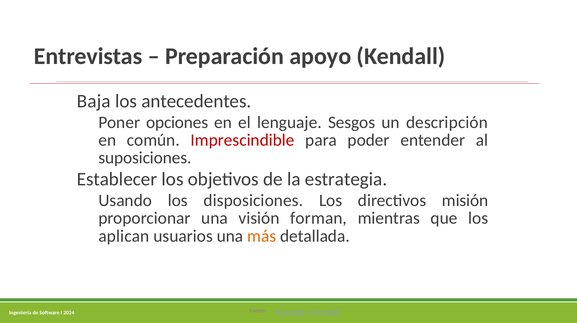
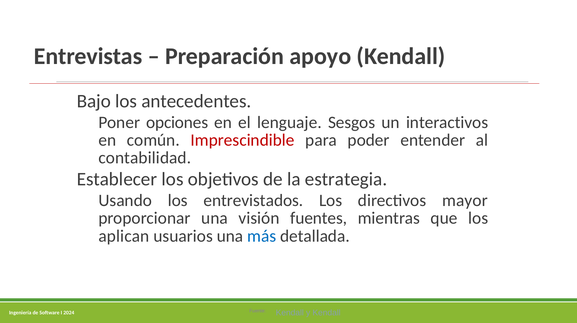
Baja: Baja -> Bajo (94, 101)
descripción: descripción -> interactivos (447, 123)
suposiciones: suposiciones -> contabilidad (145, 158)
disposiciones: disposiciones -> entrevistados (253, 201)
misión: misión -> mayor (465, 201)
forman: forman -> fuentes (319, 218)
más colour: orange -> blue (262, 236)
